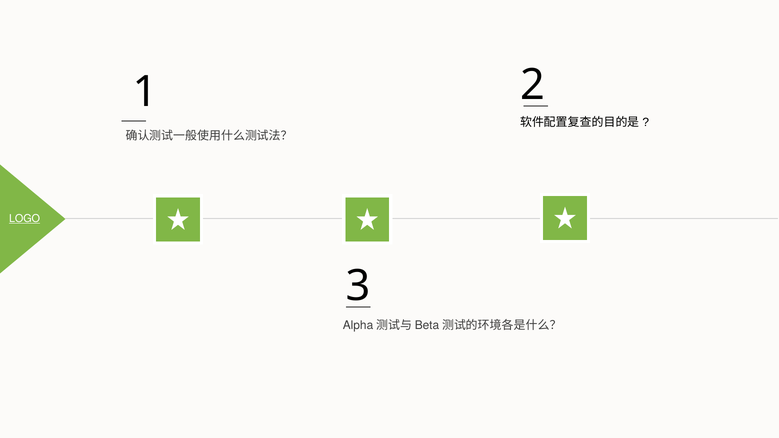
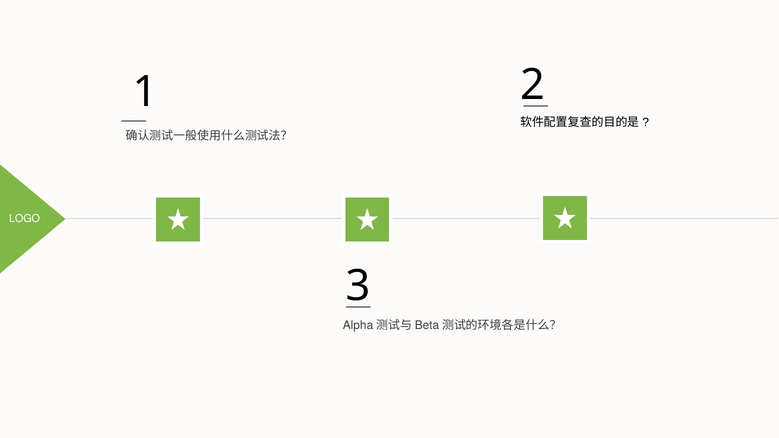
LOGO underline: present -> none (25, 219)
